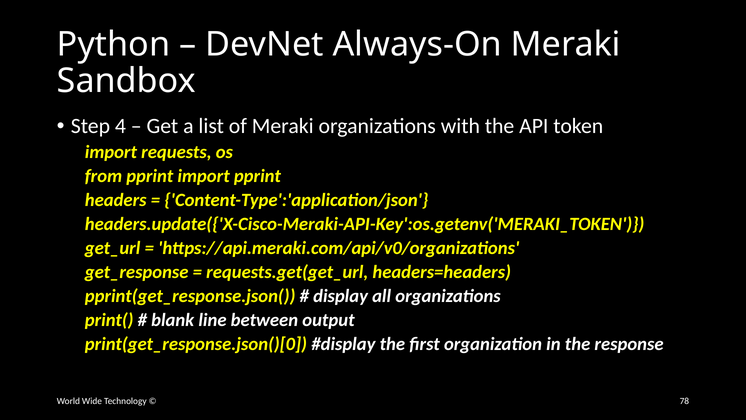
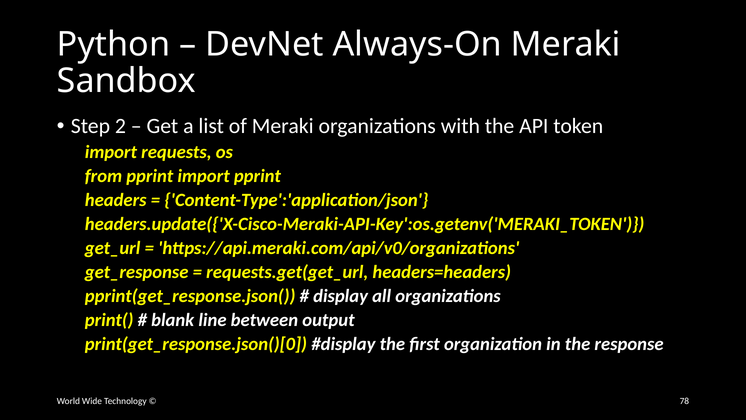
4: 4 -> 2 (120, 126)
